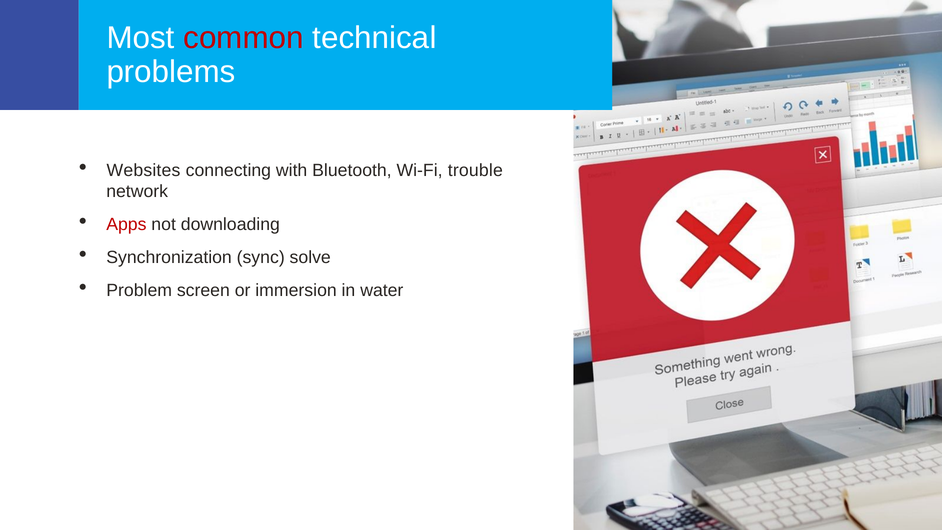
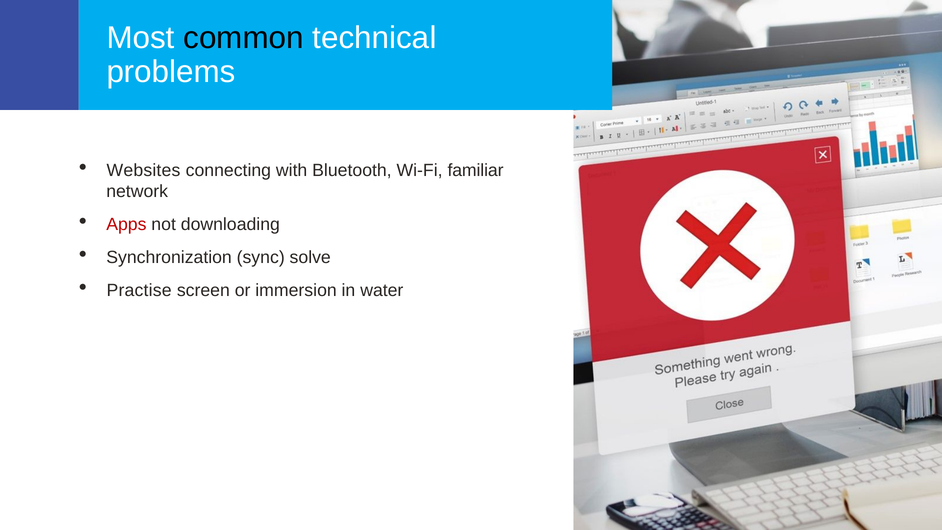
common colour: red -> black (244, 38)
trouble: trouble -> familiar (476, 170)
Problem: Problem -> Practise (139, 290)
